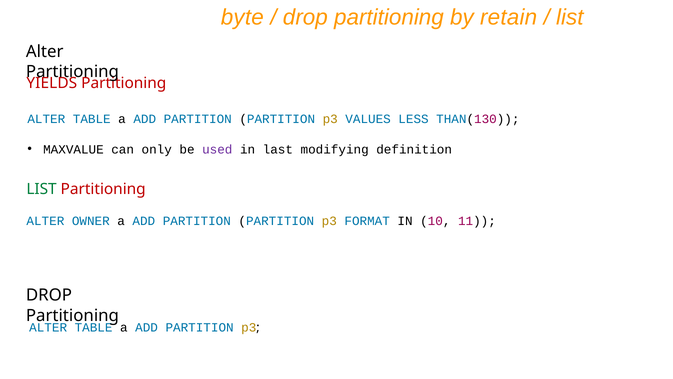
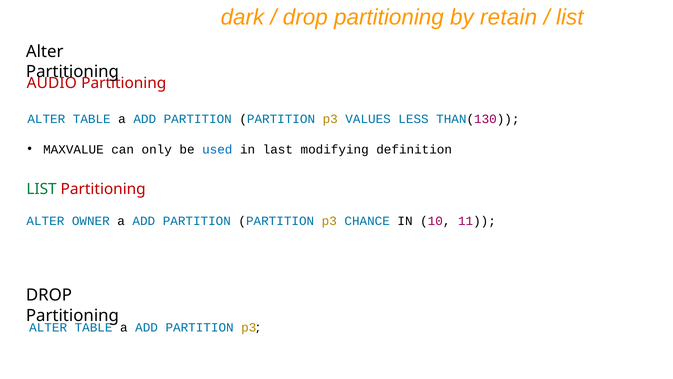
byte: byte -> dark (242, 18)
YIELDS: YIELDS -> AUDIO (52, 83)
used colour: purple -> blue (217, 149)
FORMAT: FORMAT -> CHANCE (367, 221)
